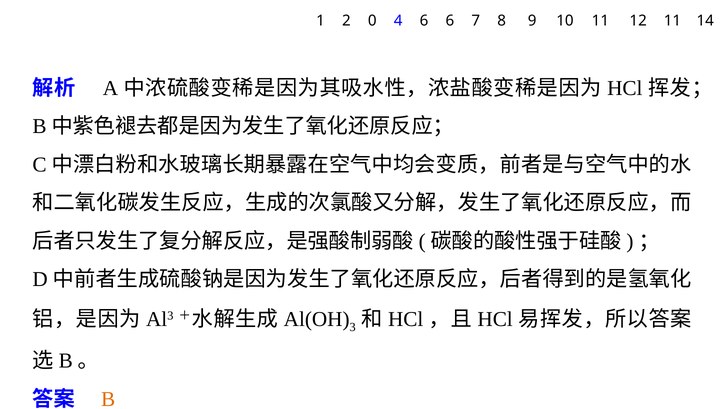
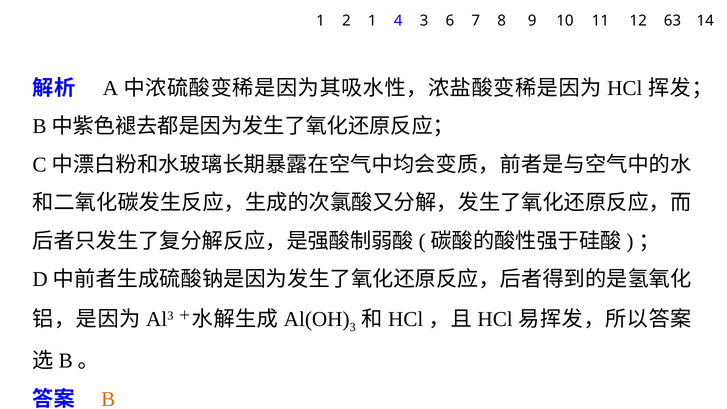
2 0: 0 -> 1 (372, 21)
4 6: 6 -> 3 (424, 21)
12 11: 11 -> 63 (672, 21)
